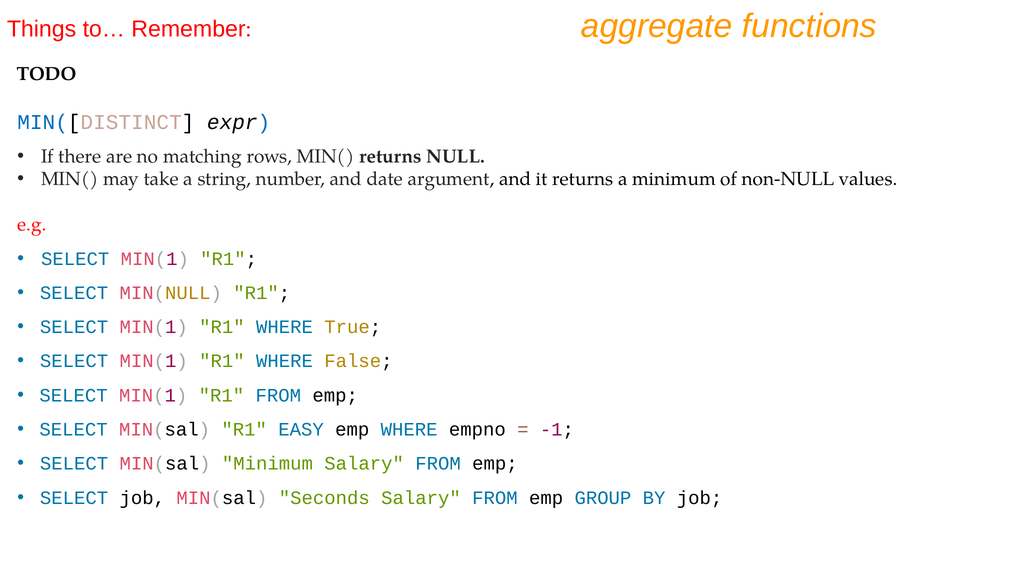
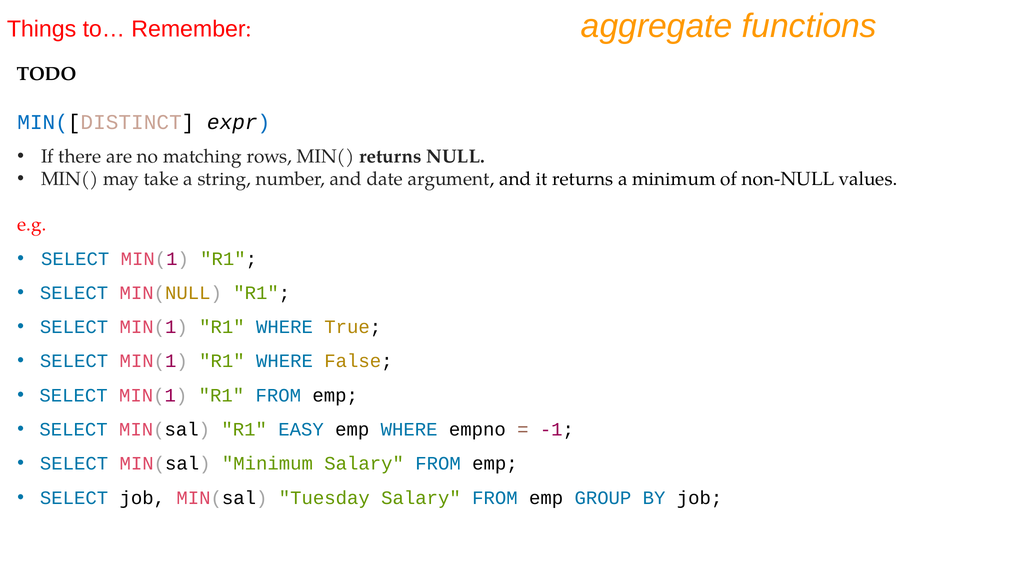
Seconds: Seconds -> Tuesday (324, 497)
